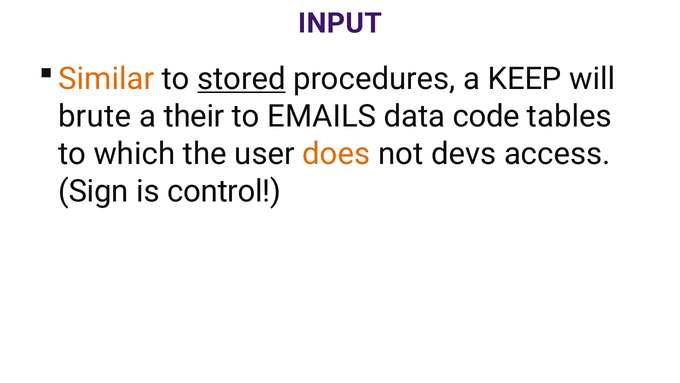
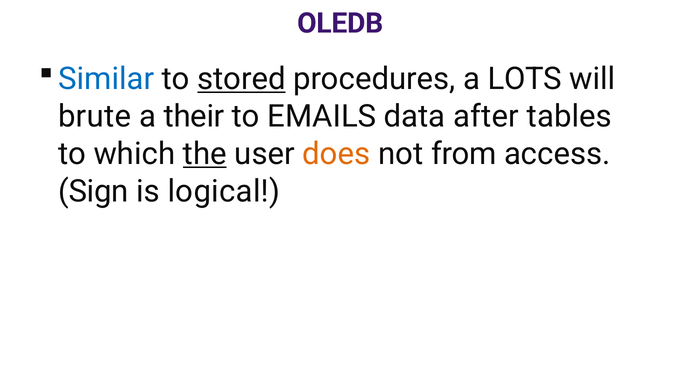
INPUT: INPUT -> OLEDB (340, 23)
Similar colour: orange -> blue (106, 79)
KEEP: KEEP -> LOTS (525, 79)
code: code -> after (486, 116)
the underline: none -> present (205, 154)
devs: devs -> from (464, 154)
control: control -> logical (224, 191)
